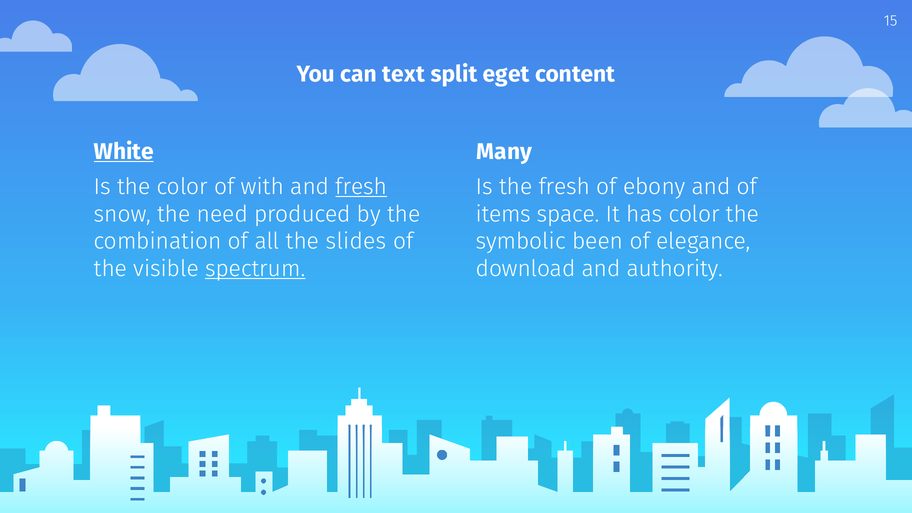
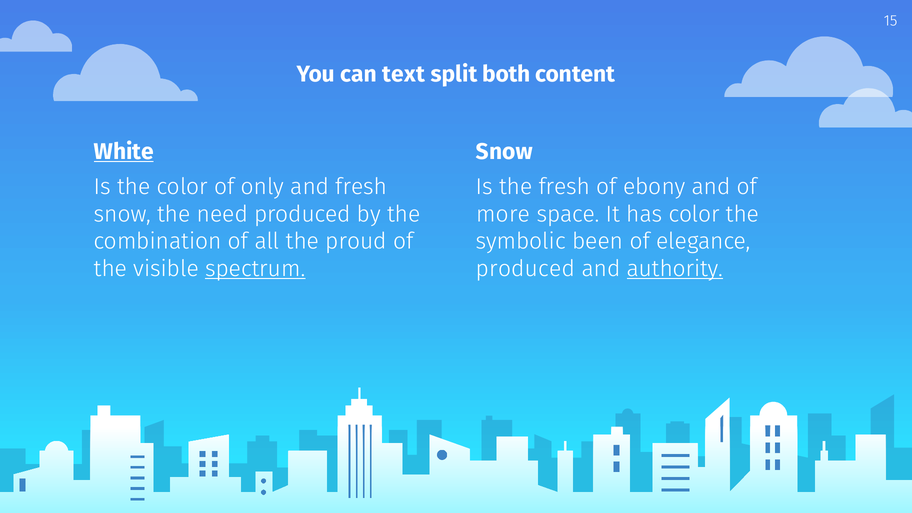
eget: eget -> both (506, 74)
Many: Many -> Snow (504, 152)
with: with -> only (263, 187)
fresh underline: present -> none (361, 187)
items: items -> more (503, 214)
slides: slides -> proud (356, 241)
download: download -> produced (525, 269)
authority underline: none -> present (675, 269)
